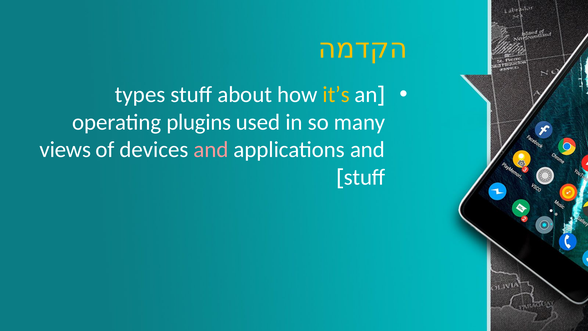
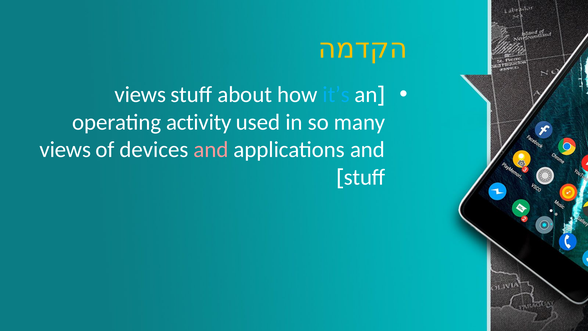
types: types -> views (140, 95)
it’s colour: yellow -> light blue (336, 95)
plugins: plugins -> activity (199, 122)
